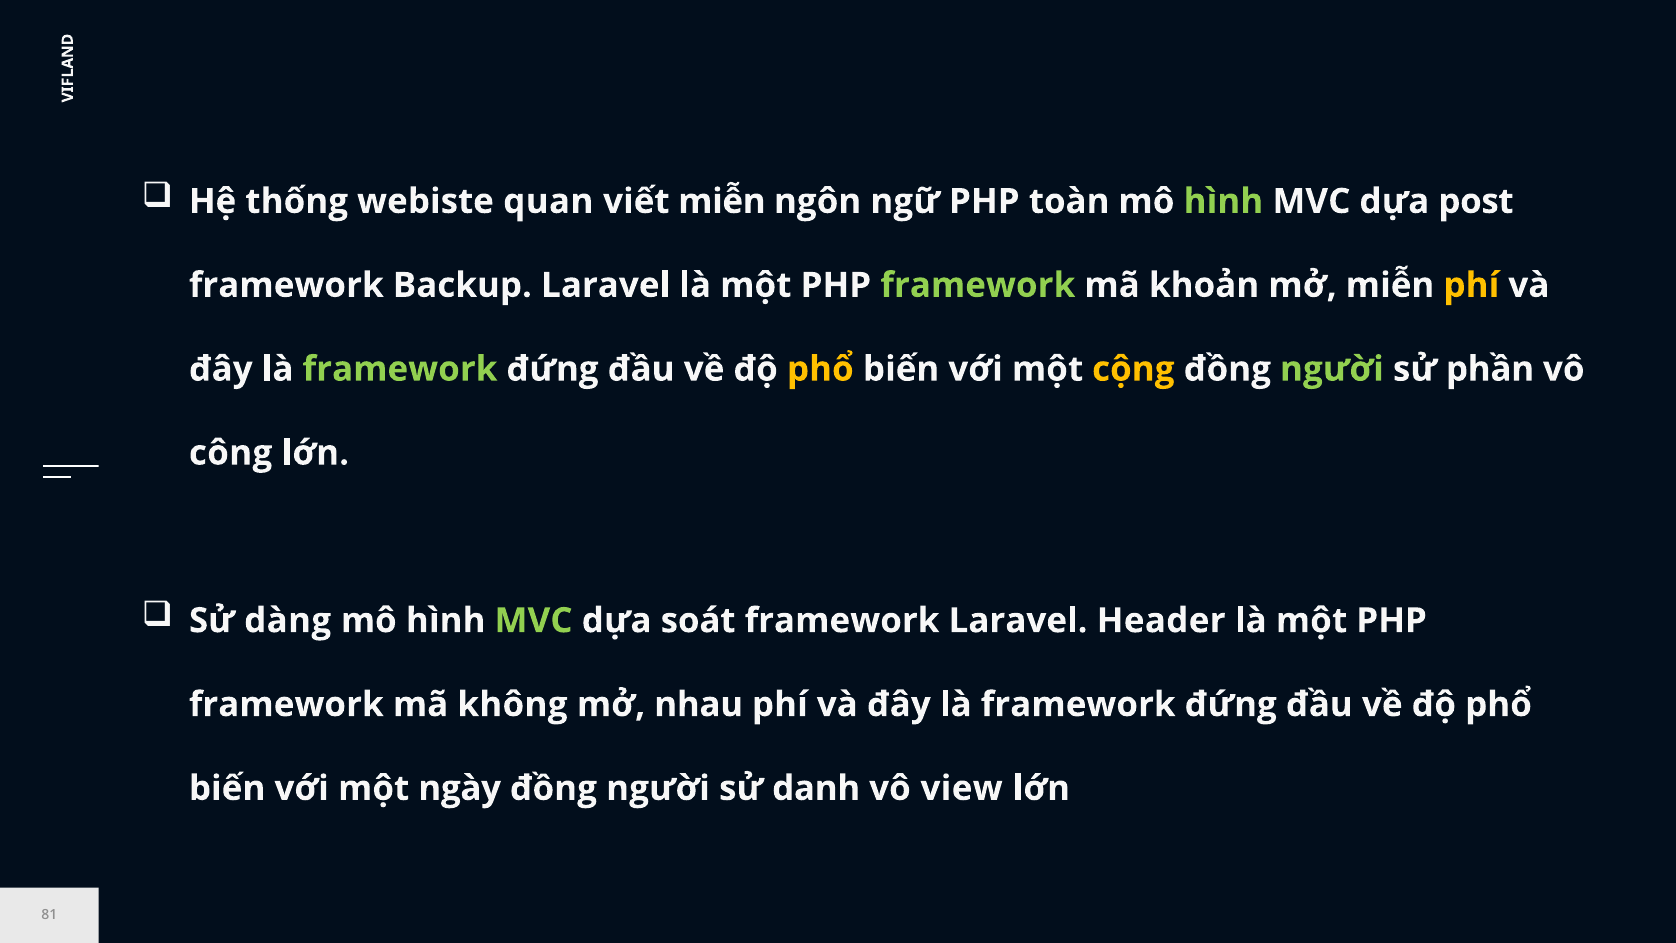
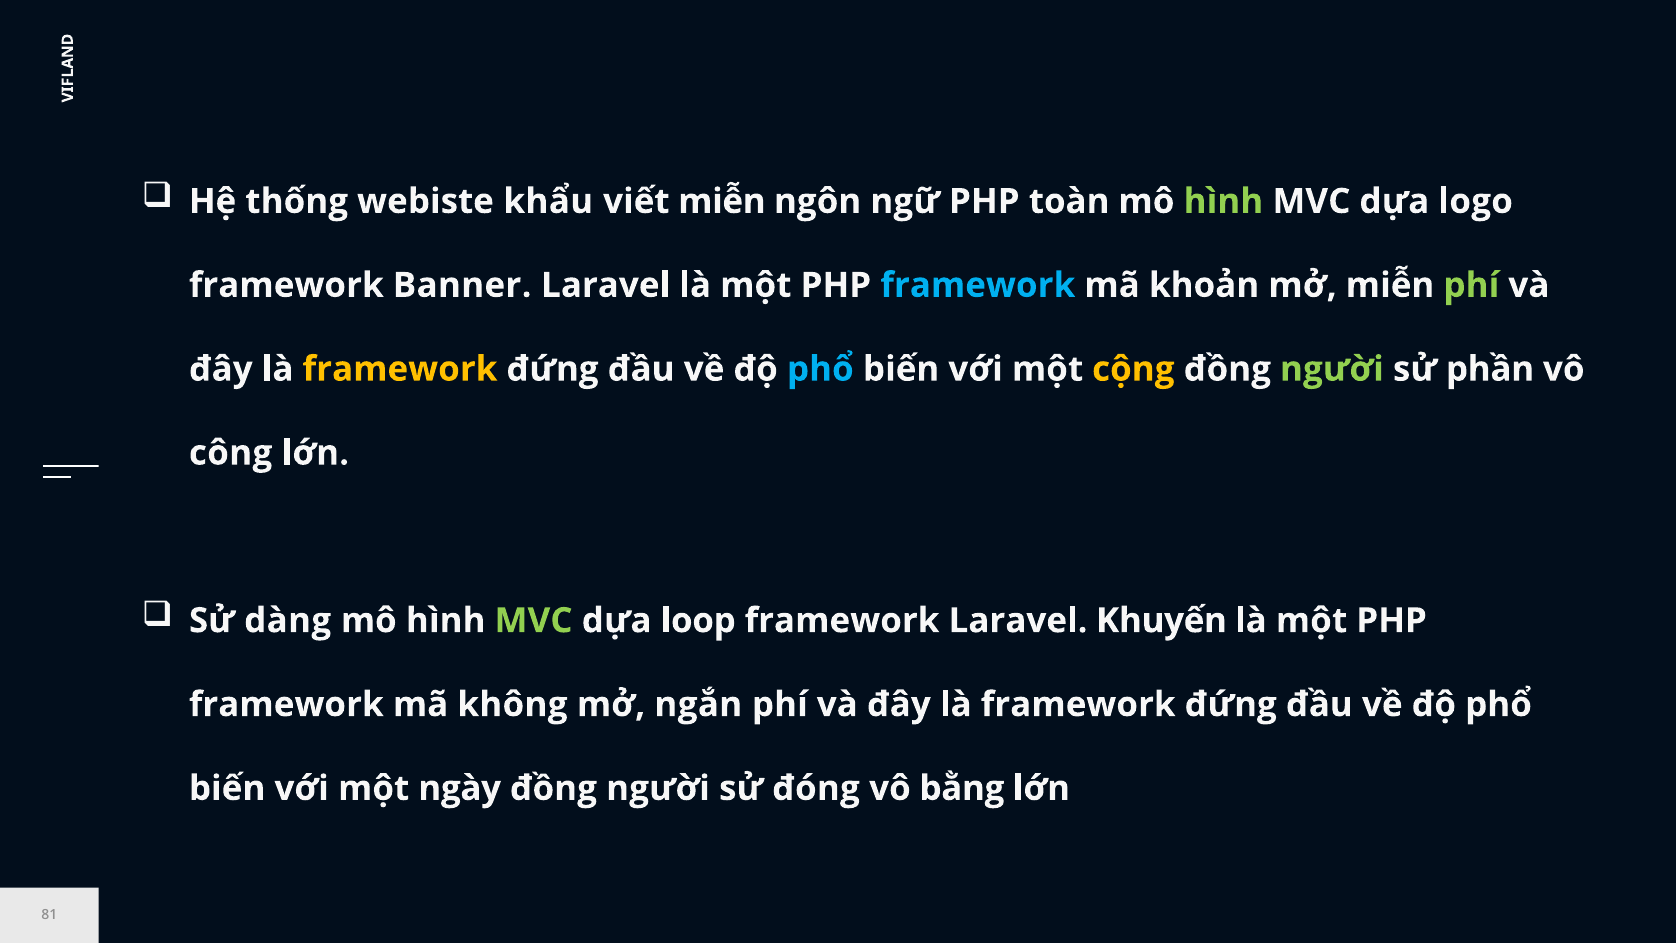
quan: quan -> khẩu (548, 201)
post: post -> logo (1476, 201)
Backup: Backup -> Banner (462, 285)
framework colour: light green -> light blue (978, 285)
phí colour: yellow -> light green (1471, 285)
framework colour: light green -> yellow (400, 369)
phổ colour: yellow -> light blue (820, 369)
soát: soát -> loop (698, 621)
Header: Header -> Khuyến (1162, 621)
nhau: nhau -> ngắn (698, 704)
danh: danh -> đóng (816, 788)
view: view -> bằng (962, 788)
